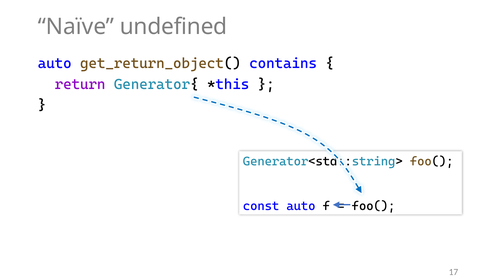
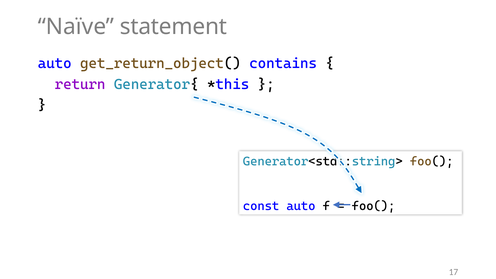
undefined: undefined -> statement (174, 27)
